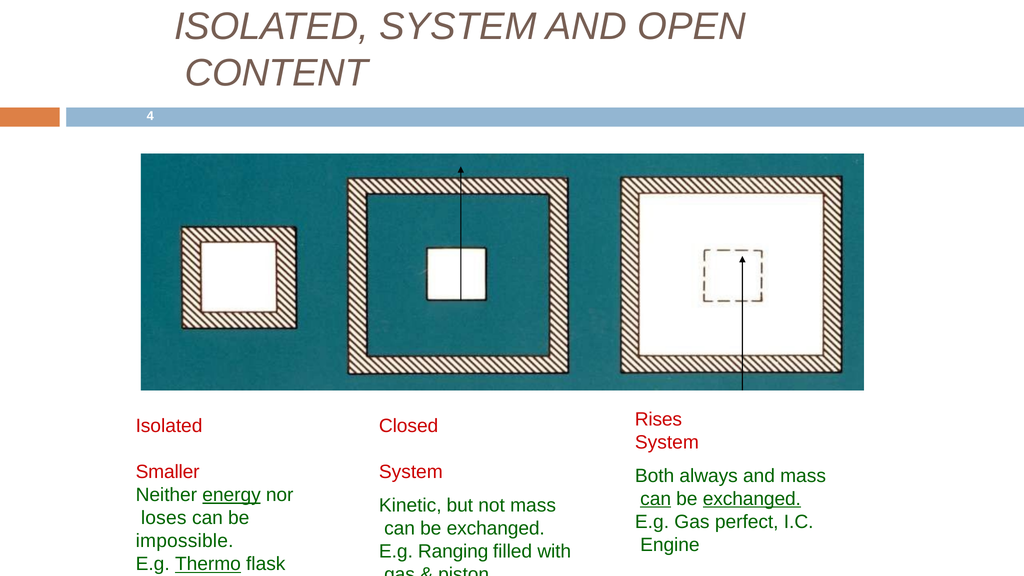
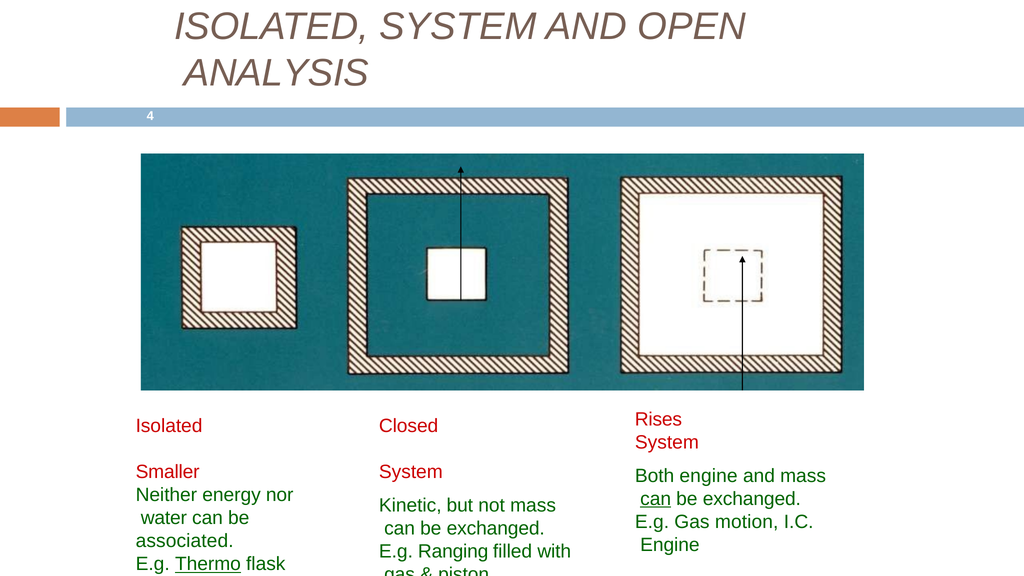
CONTENT: CONTENT -> ANALYSIS (276, 73)
Both always: always -> engine (709, 476)
energy underline: present -> none (232, 495)
exchanged underline: present -> none (752, 499)
loses: loses -> water (164, 518)
perfect: perfect -> motion (747, 522)
impossible: impossible -> associated (185, 541)
